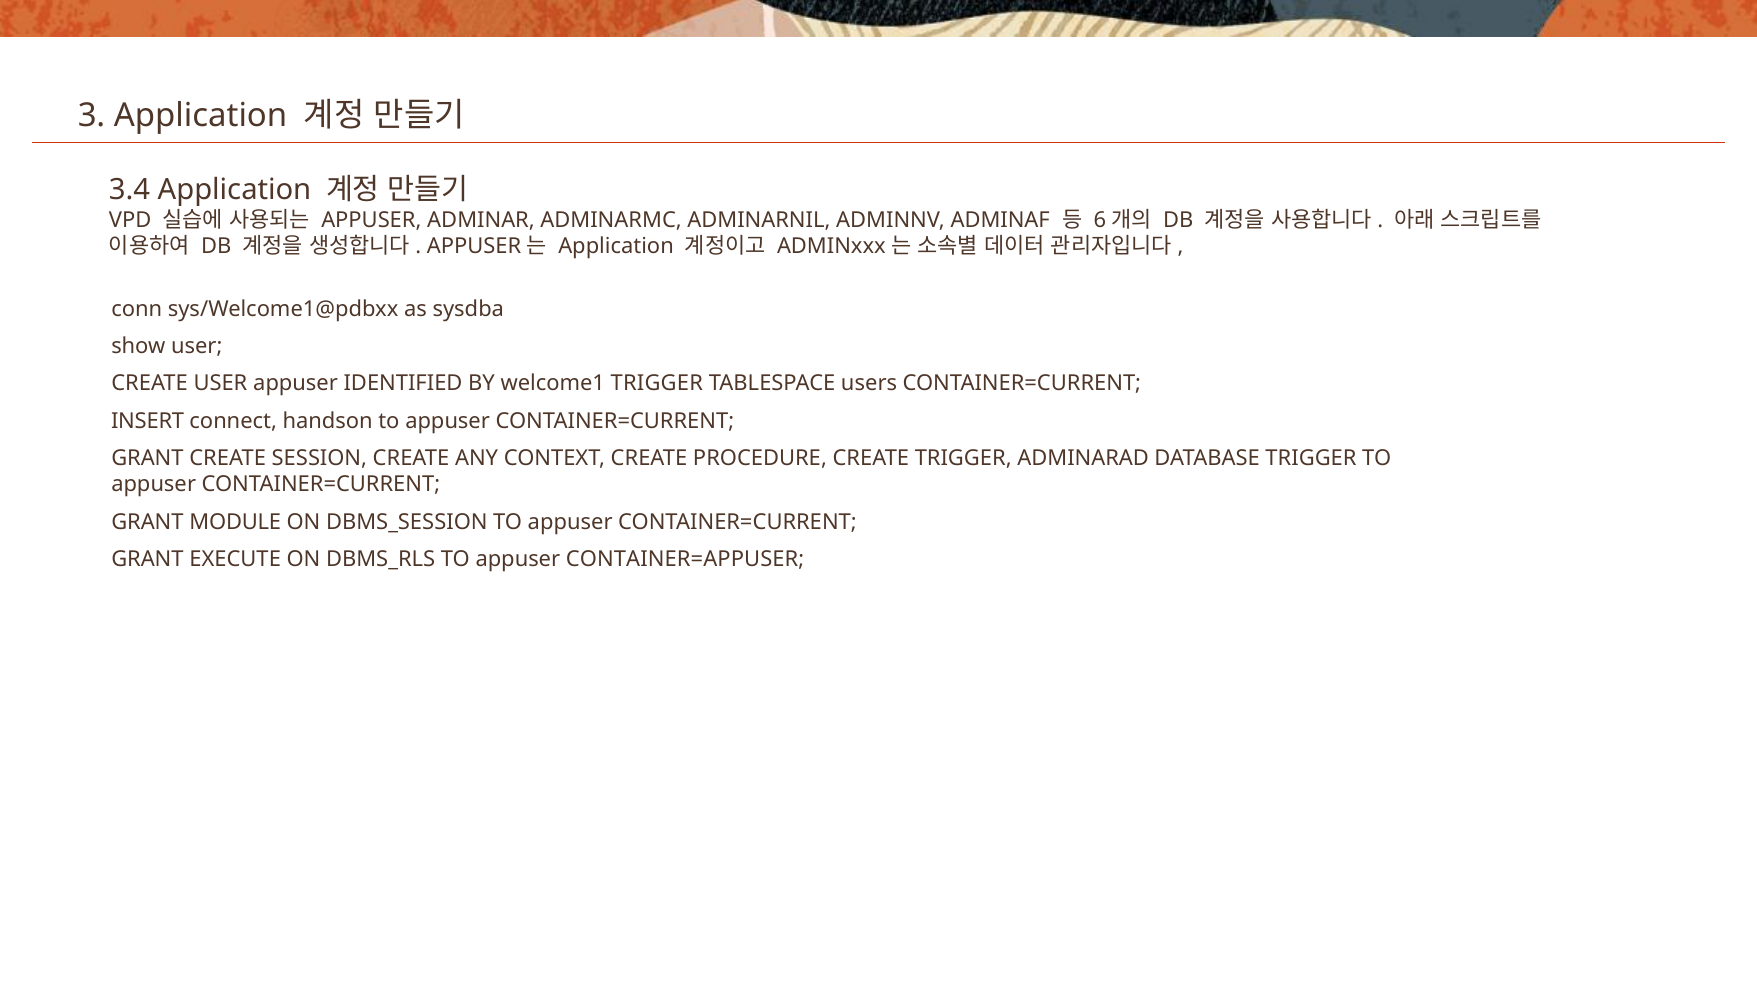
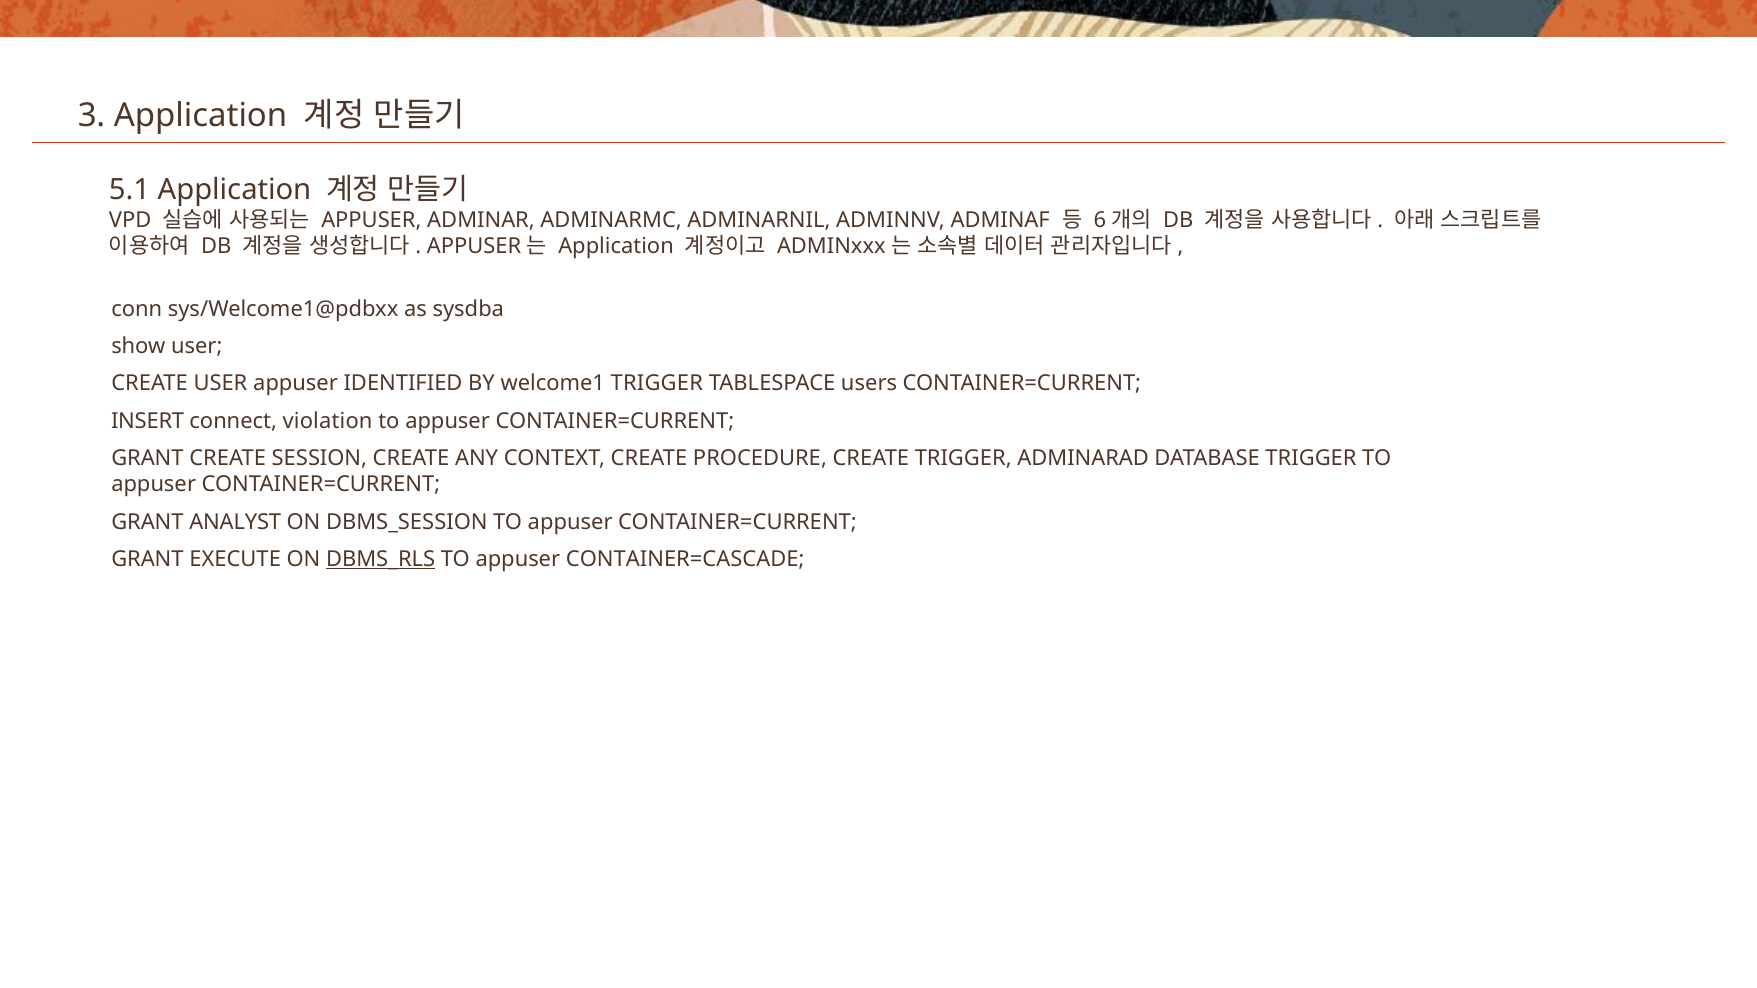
3.4: 3.4 -> 5.1 (130, 190)
handson: handson -> violation (328, 421)
MODULE: MODULE -> ANALYST (235, 522)
DBMS_RLS underline: none -> present (381, 559)
CONTAINER=APPUSER: CONTAINER=APPUSER -> CONTAINER=CASCADE (685, 559)
